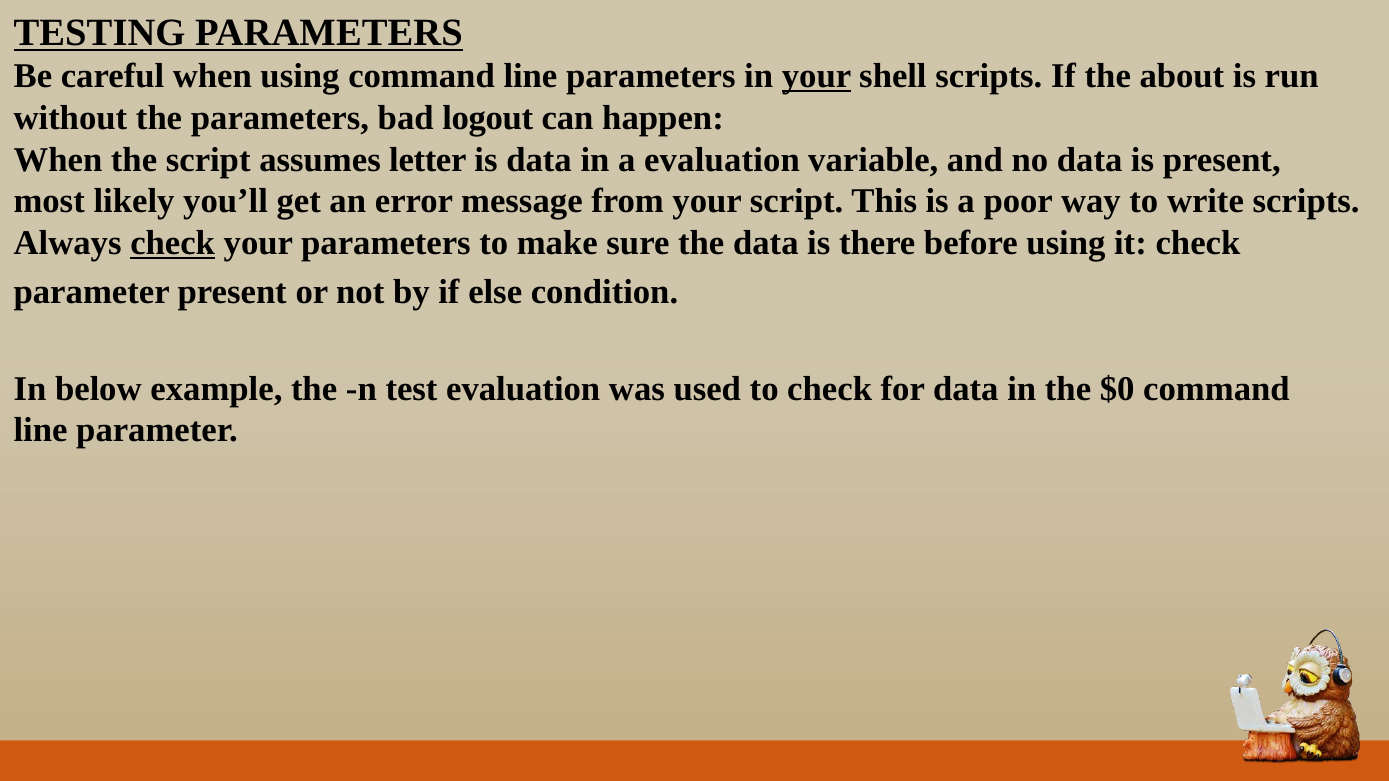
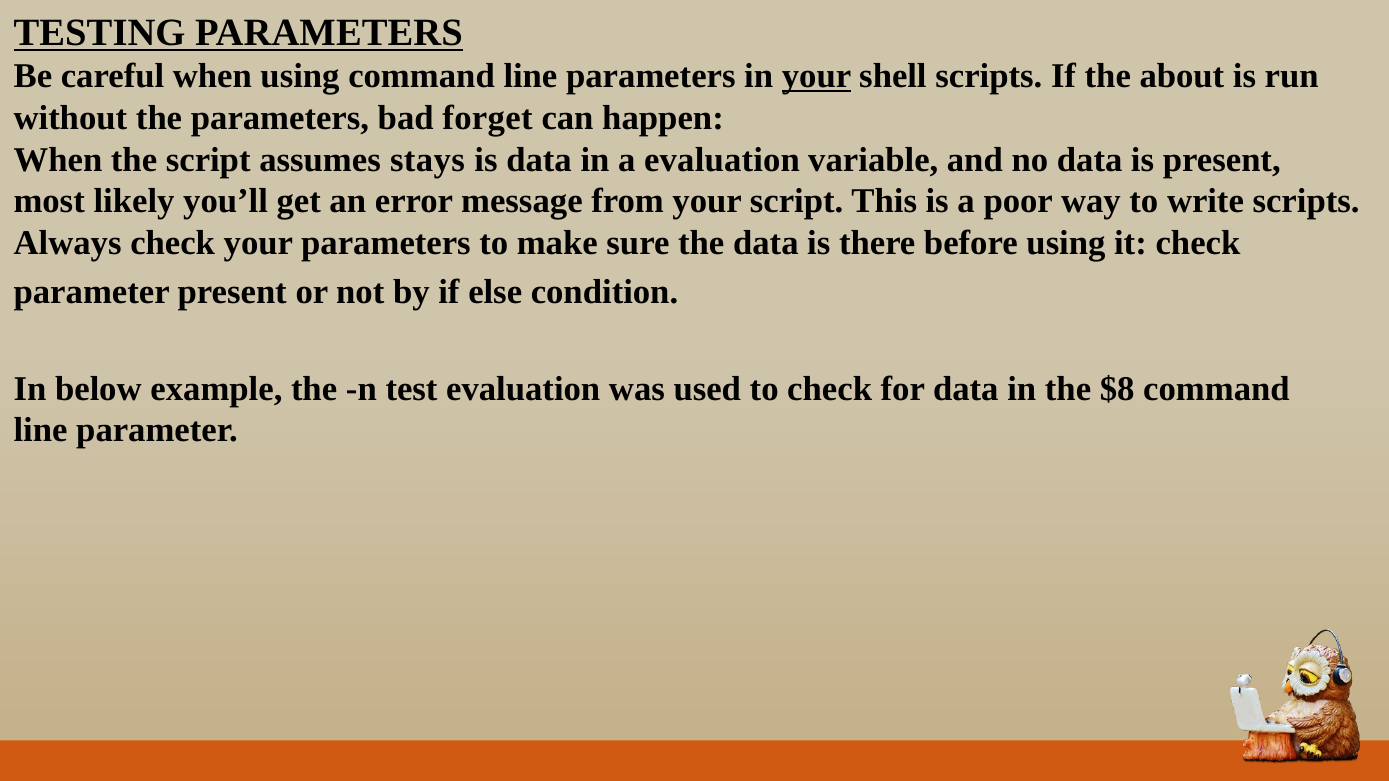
logout: logout -> forget (488, 118)
letter: letter -> stays (427, 160)
check underline: present -> none (173, 243)
$0: $0 -> $8 (1117, 389)
